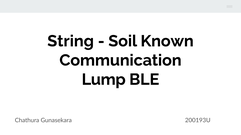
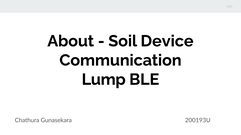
String: String -> About (71, 41)
Known: Known -> Device (167, 41)
